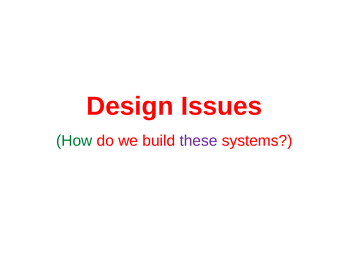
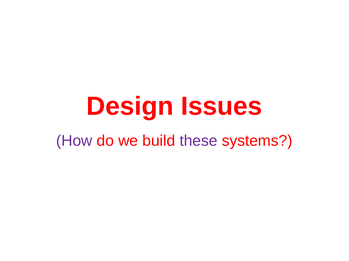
How colour: green -> purple (74, 141)
